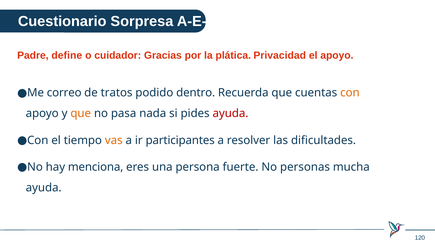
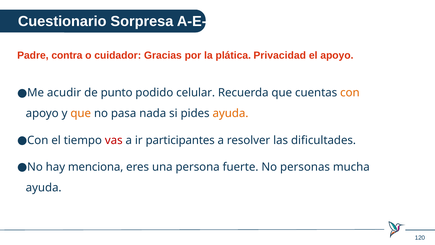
define: define -> contra (67, 55)
correo: correo -> acudir (64, 93)
tratos: tratos -> punto (117, 93)
dentro: dentro -> celular (196, 93)
ayuda colour: red -> orange (230, 113)
vas colour: orange -> red (114, 140)
